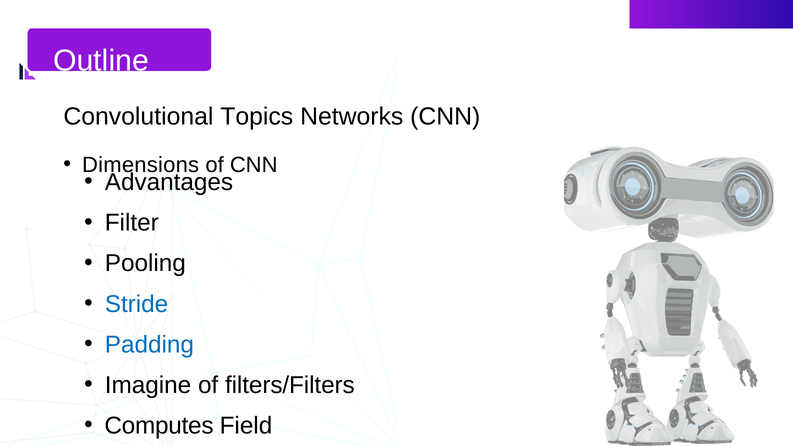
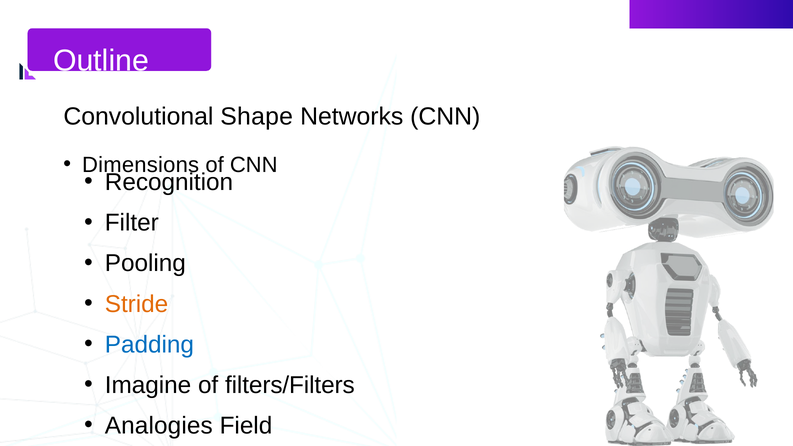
Topics: Topics -> Shape (257, 117)
Advantages: Advantages -> Recognition (169, 182)
Stride colour: blue -> orange (137, 304)
Computes: Computes -> Analogies (159, 426)
